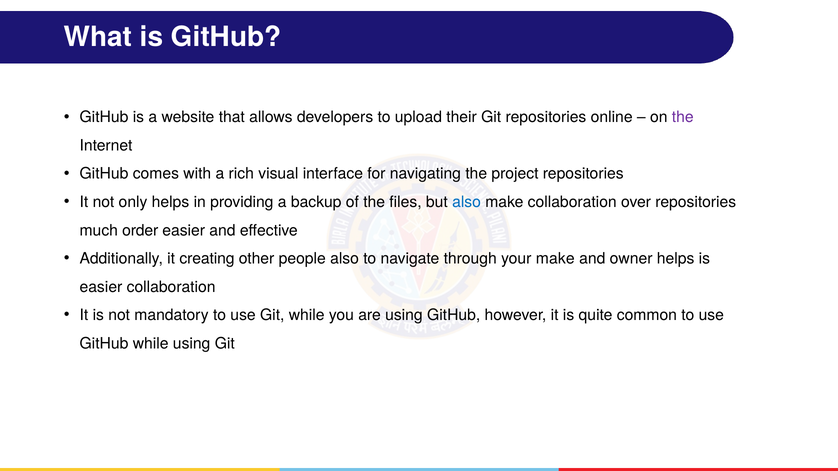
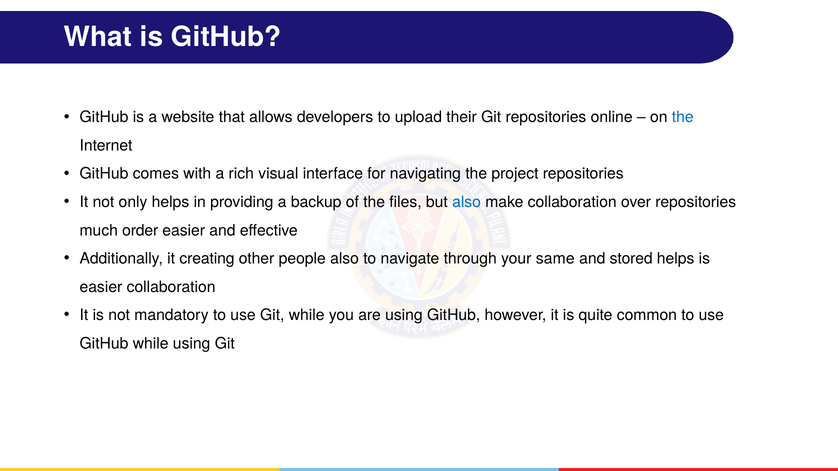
the colour: purple -> blue (683, 117)
your make: make -> same (555, 259)
owner: owner -> stored (631, 259)
